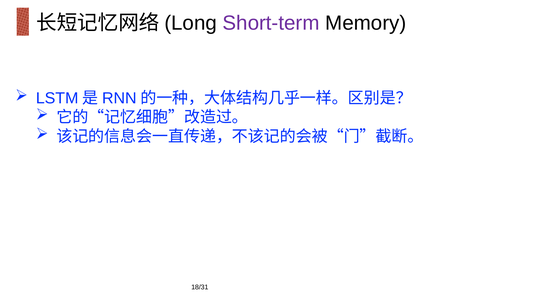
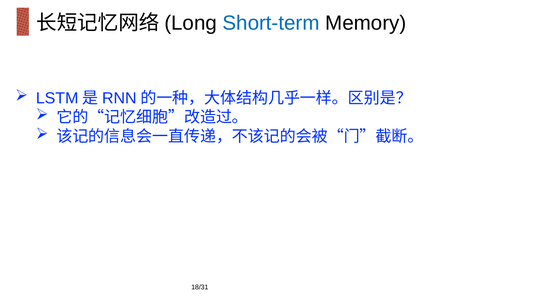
Short-term colour: purple -> blue (271, 23)
